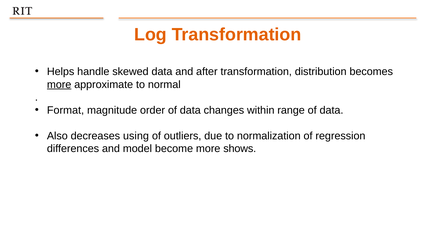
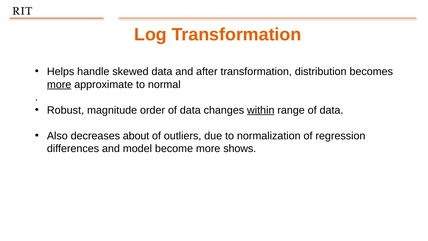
Format: Format -> Robust (66, 110)
within underline: none -> present (261, 110)
using: using -> about (136, 136)
